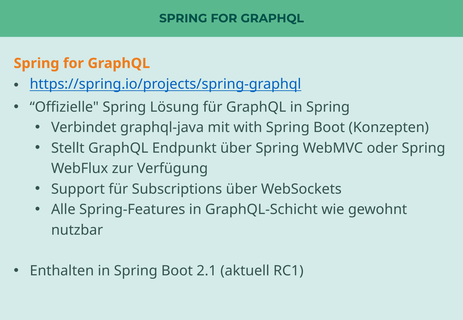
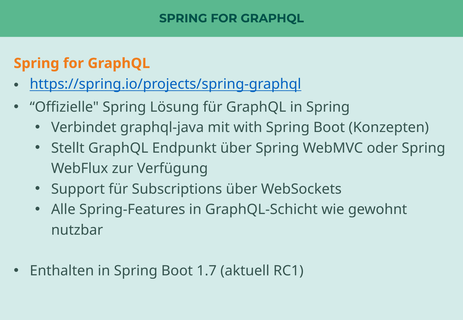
2.1: 2.1 -> 1.7 (207, 271)
